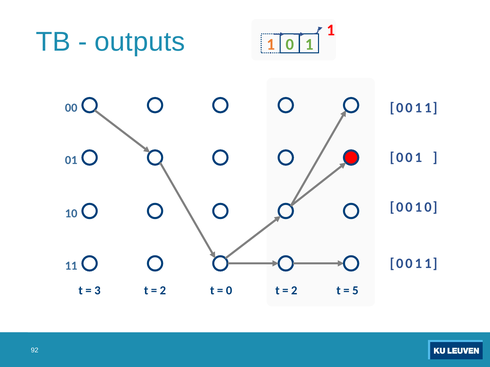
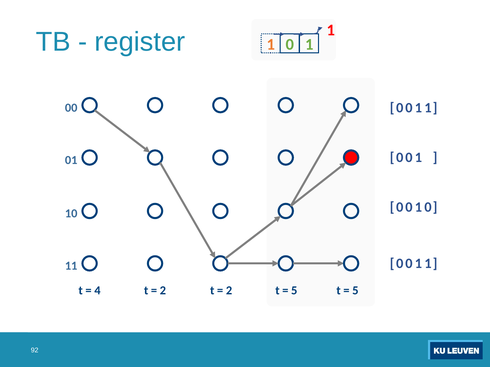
outputs: outputs -> register (140, 42)
3: 3 -> 4 (97, 291)
0: 0 -> 2 (229, 291)
2: 2 -> 5 (294, 291)
